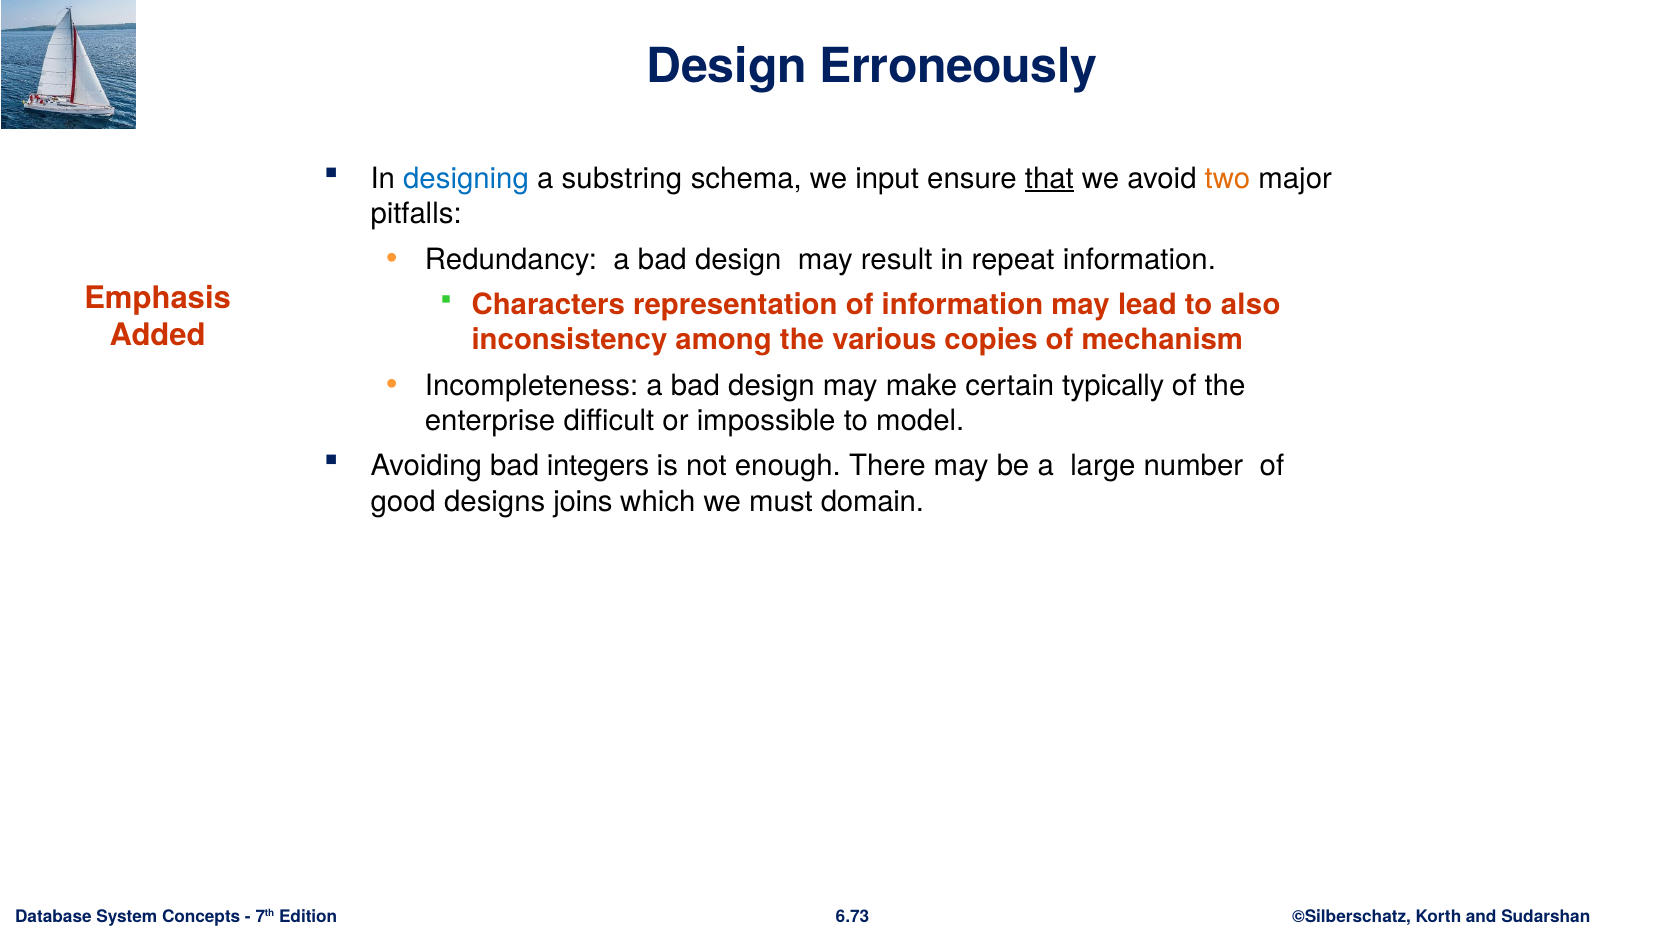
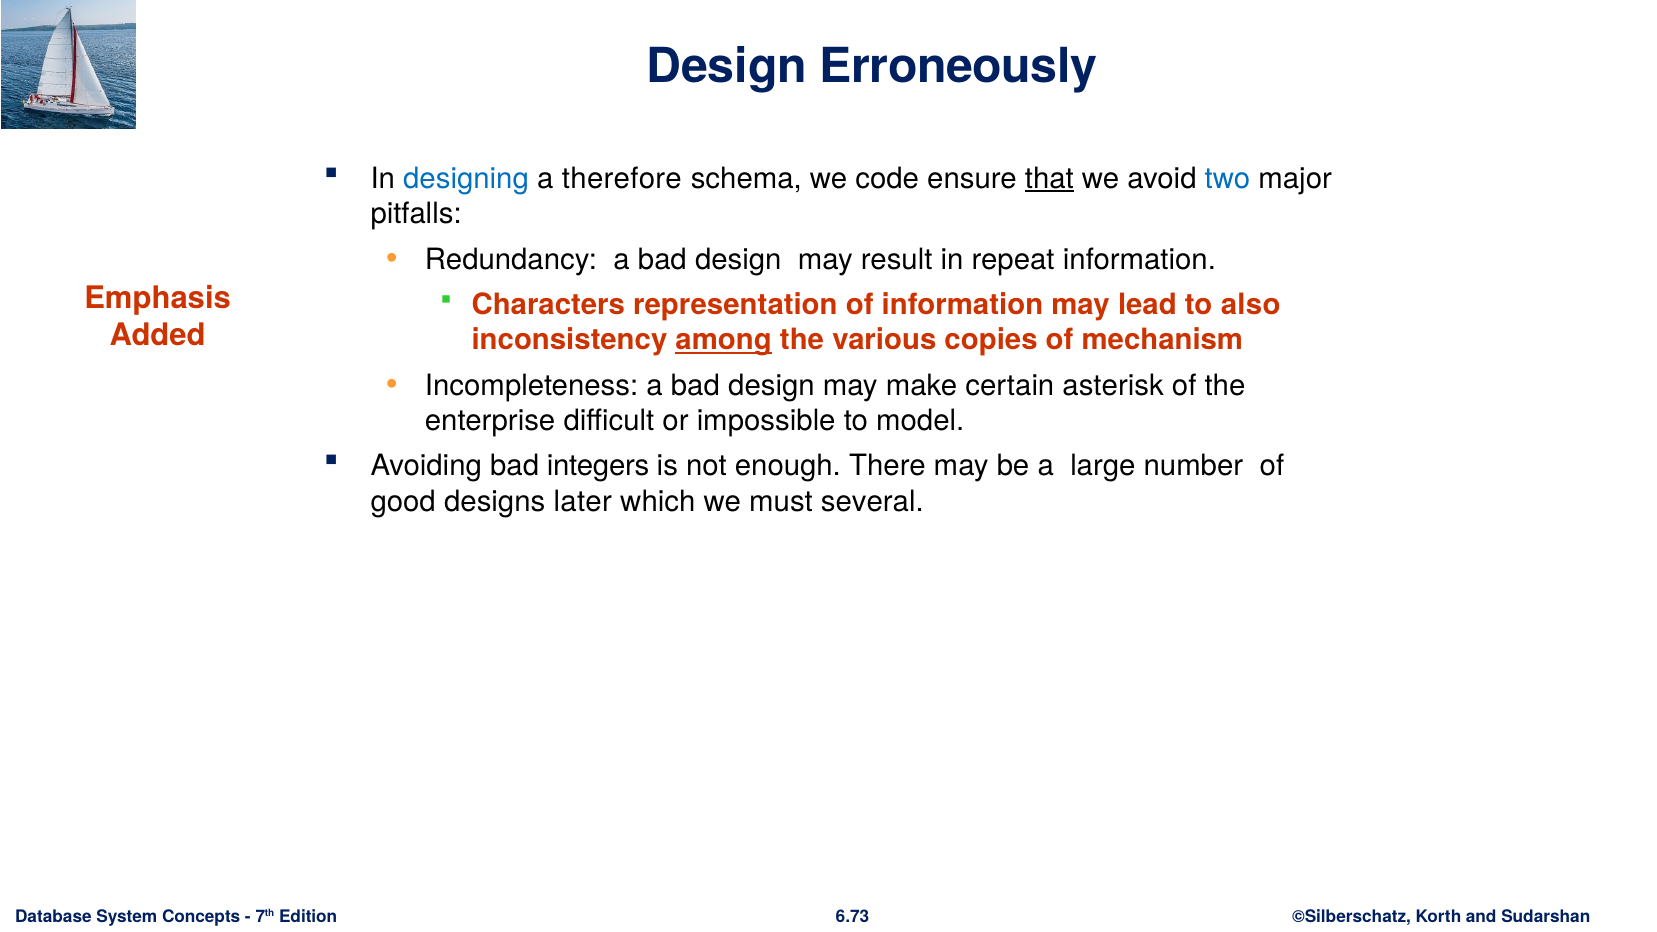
substring: substring -> therefore (622, 179)
input: input -> code (887, 179)
two colour: orange -> blue (1228, 179)
among underline: none -> present (724, 340)
typically: typically -> asterisk (1113, 386)
joins: joins -> later (583, 502)
domain: domain -> several (872, 502)
